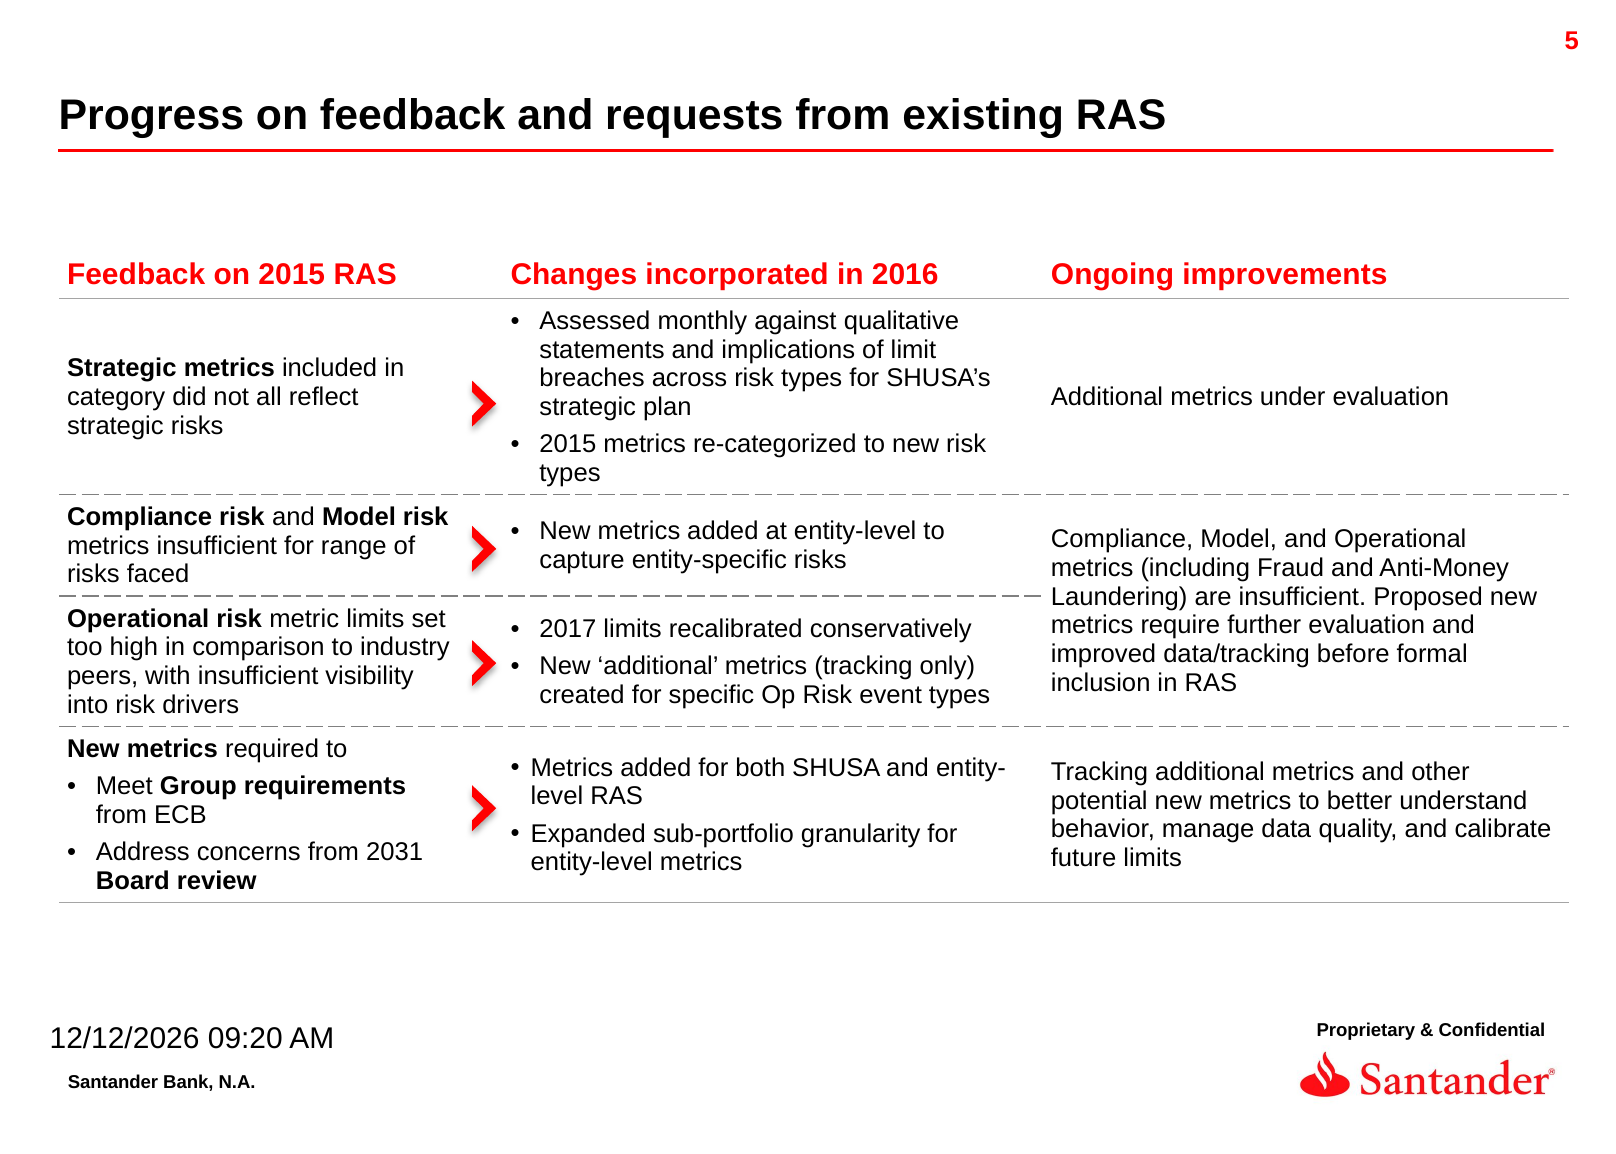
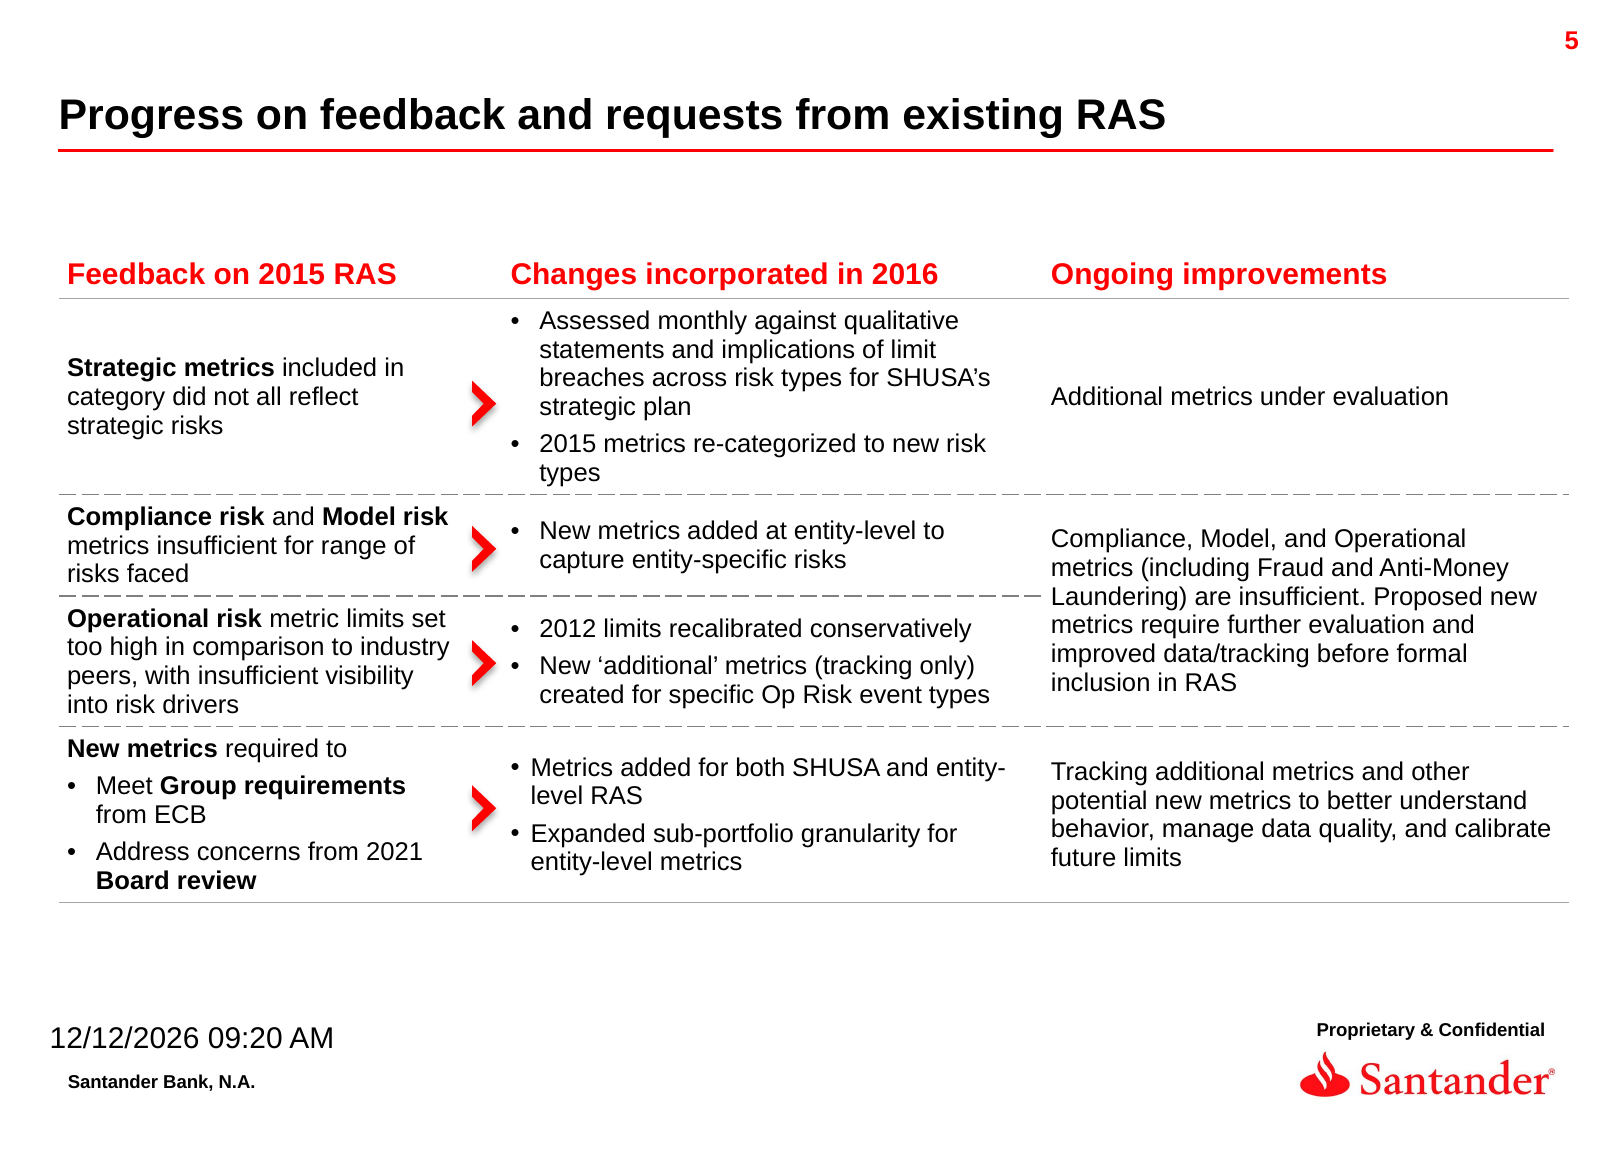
2017: 2017 -> 2012 (568, 629)
2031: 2031 -> 2021 (395, 852)
